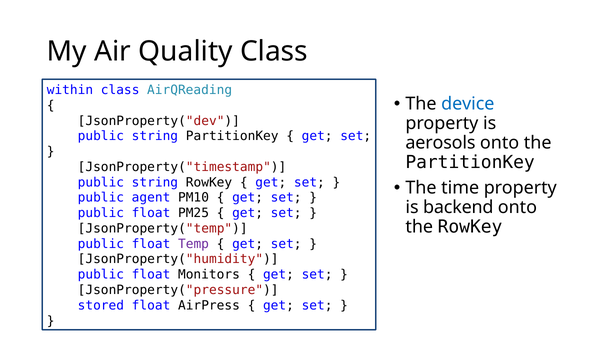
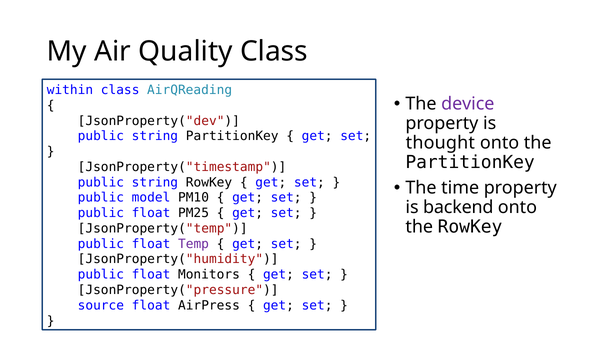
device colour: blue -> purple (468, 104)
aerosols: aerosols -> thought (440, 143)
agent: agent -> model (151, 198)
stored: stored -> source (101, 305)
